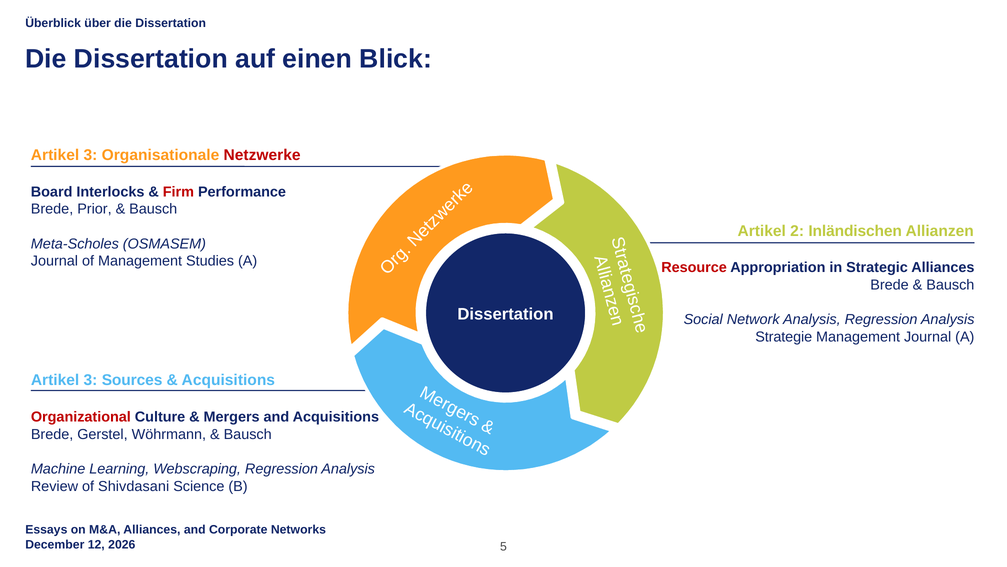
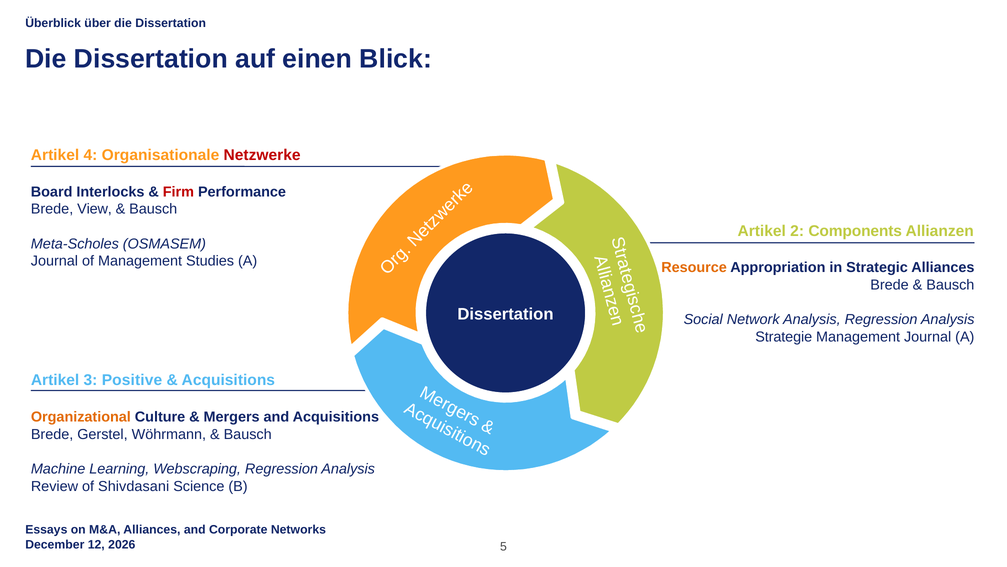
3: 3 -> 4 (90, 155)
Prior: Prior -> View (95, 209)
Inländischen: Inländischen -> Components (855, 231)
Resource colour: red -> orange (694, 267)
Sources: Sources -> Positive (132, 380)
Organizational colour: red -> orange (81, 417)
